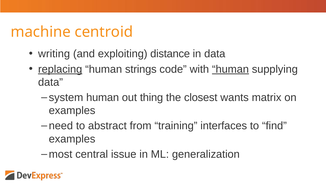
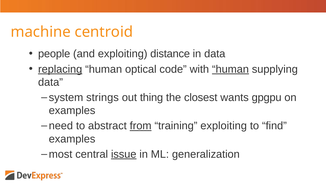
writing: writing -> people (54, 54)
strings: strings -> optical (141, 69)
system human: human -> strings (102, 97)
matrix: matrix -> gpgpu (267, 97)
from underline: none -> present (141, 125)
training interfaces: interfaces -> exploiting (224, 125)
issue underline: none -> present (124, 154)
